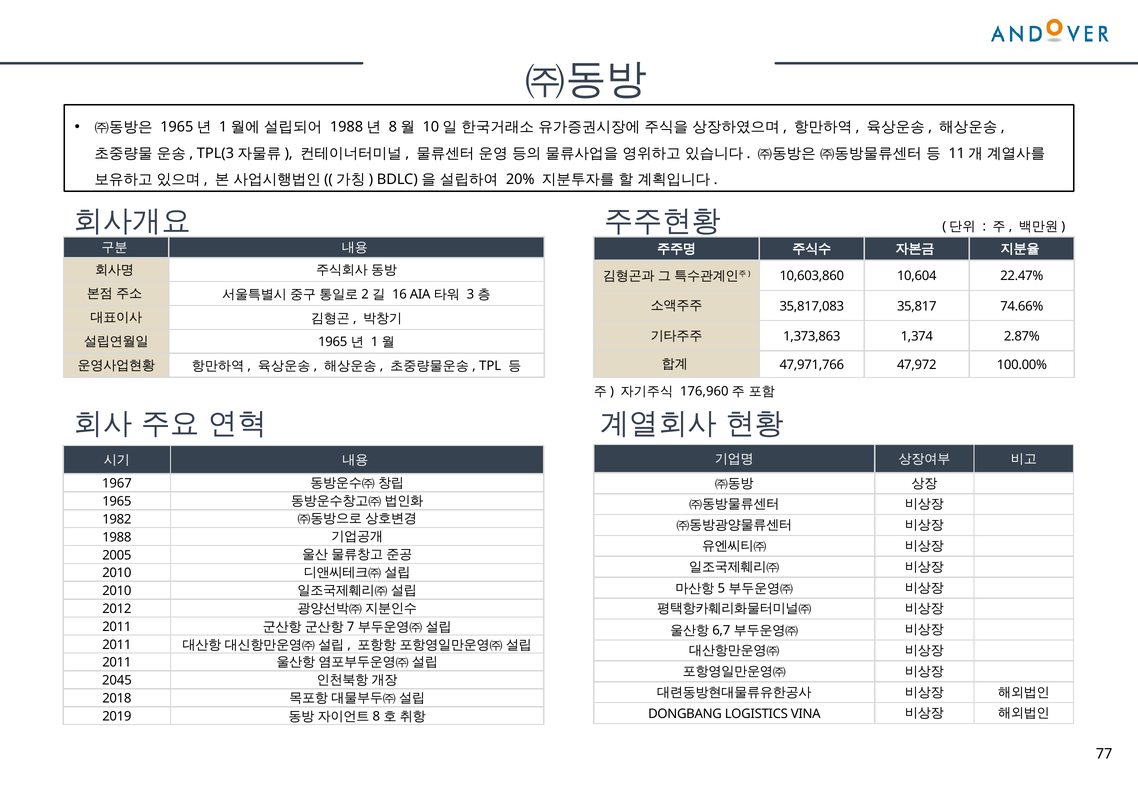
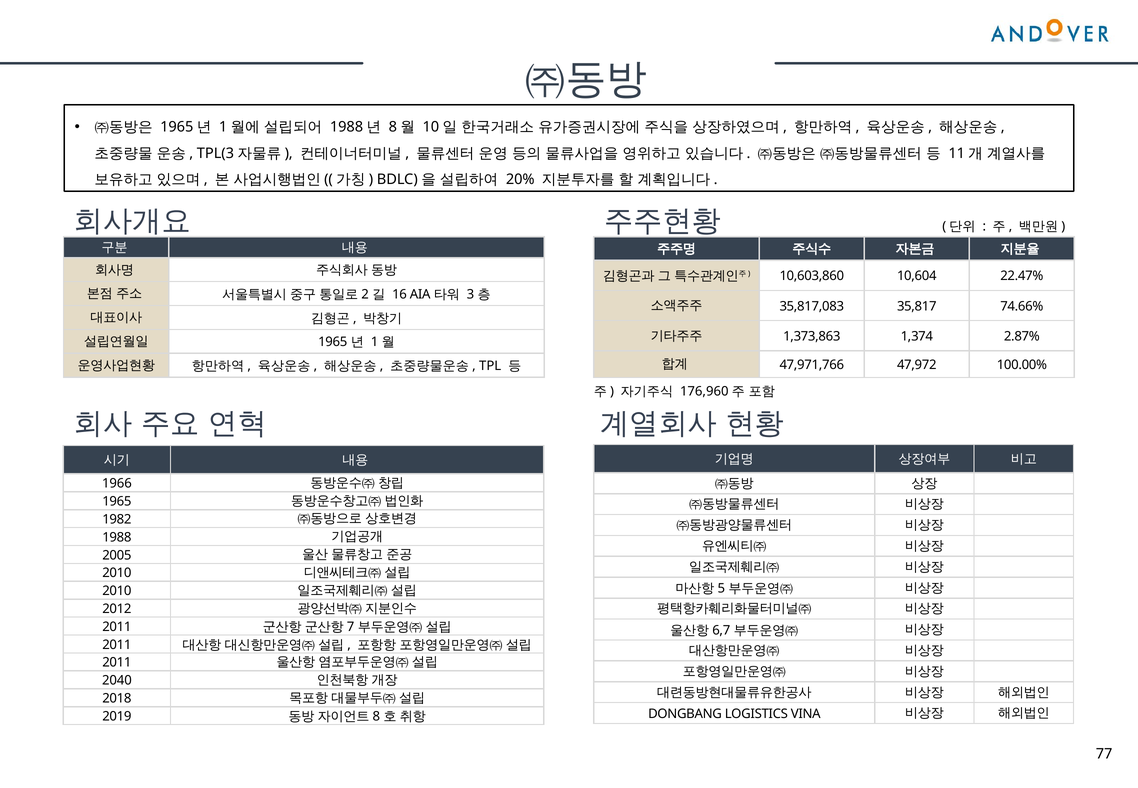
1967: 1967 -> 1966 (117, 483)
2045: 2045 -> 2040 (117, 680)
